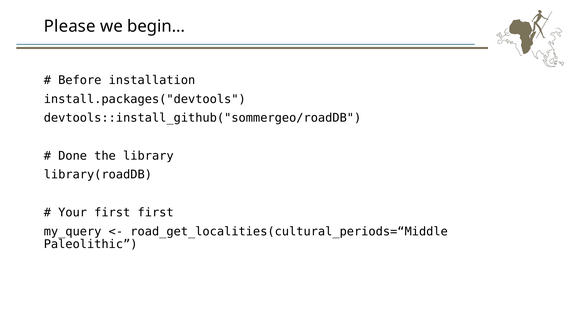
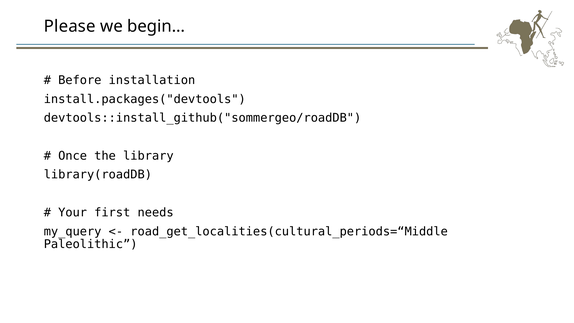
Done: Done -> Once (73, 156)
first first: first -> needs (156, 212)
